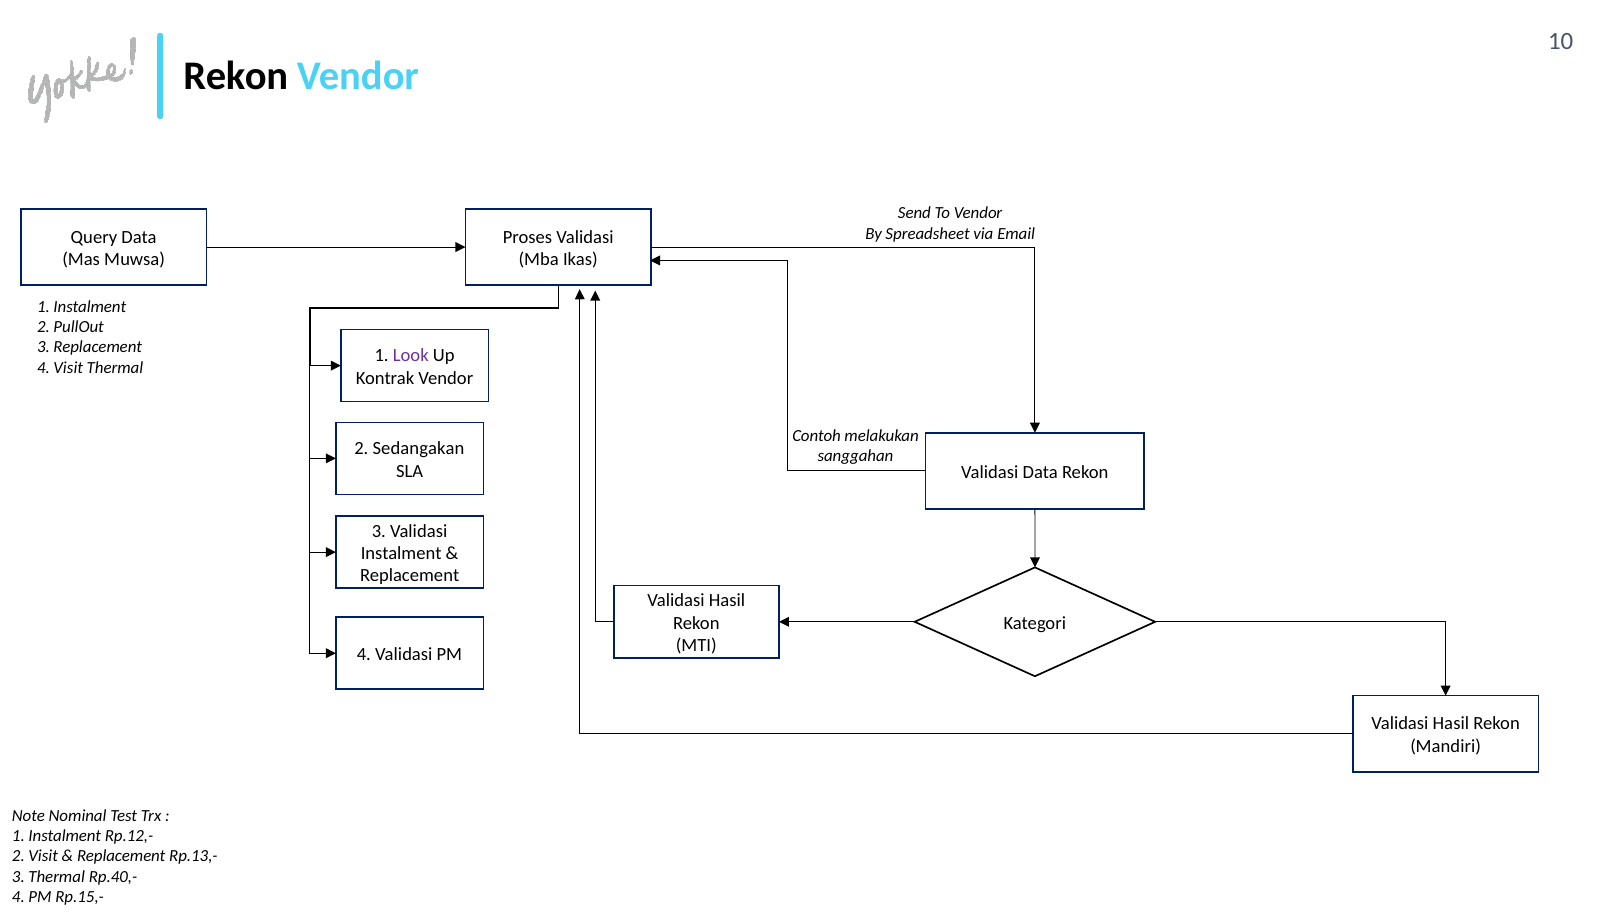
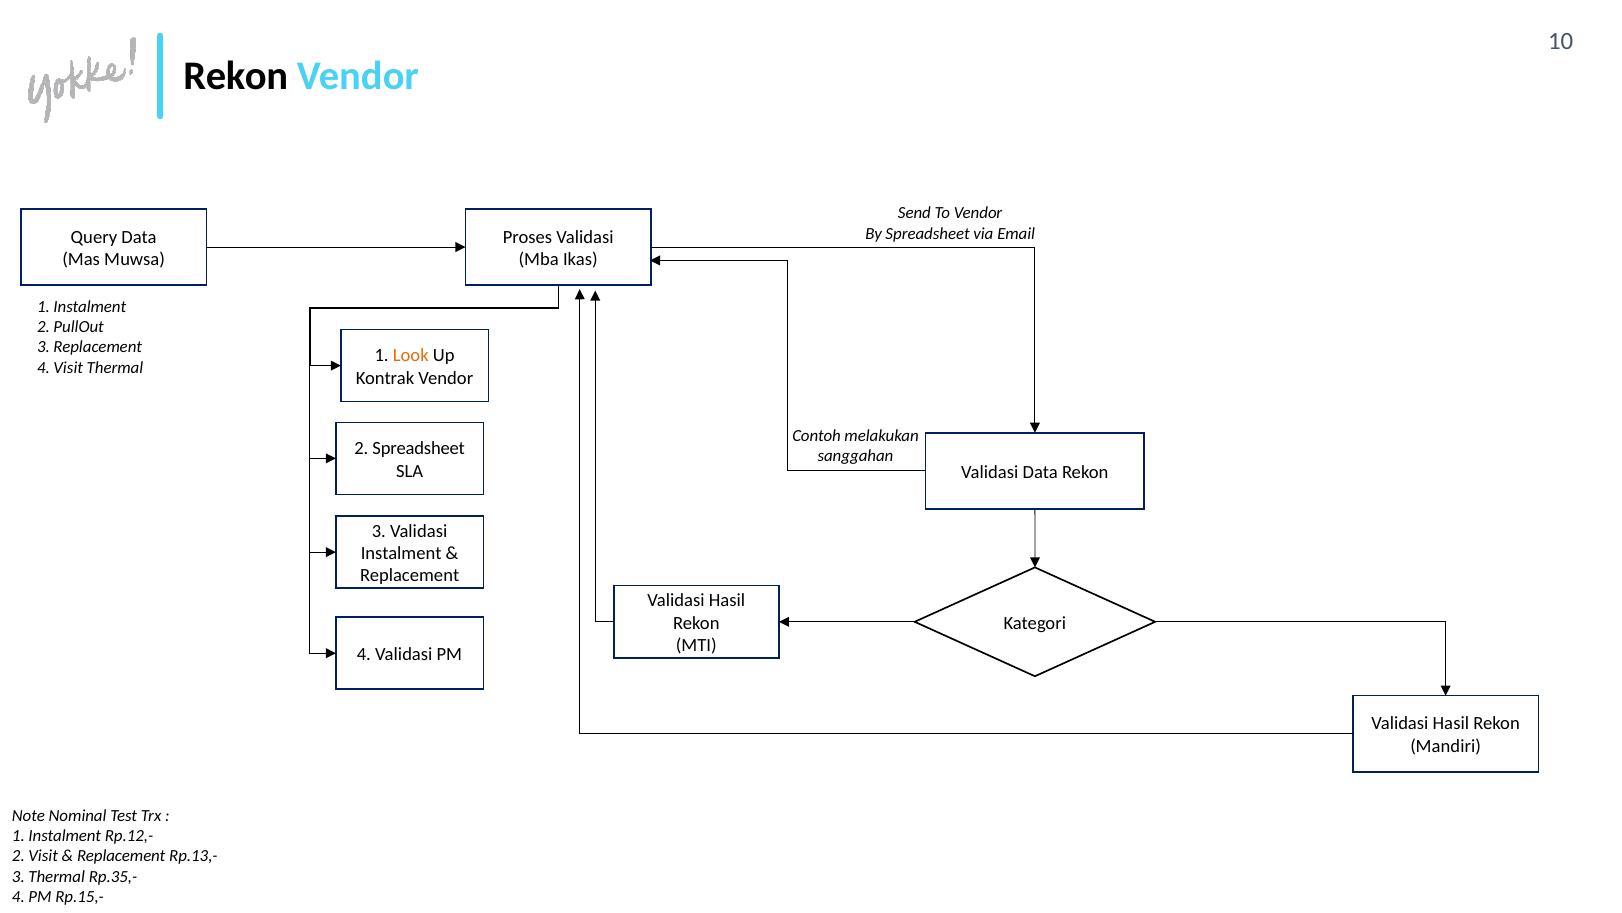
Look colour: purple -> orange (411, 356)
2 Sedangakan: Sedangakan -> Spreadsheet (419, 448)
Rp.40,-: Rp.40,- -> Rp.35,- (113, 876)
